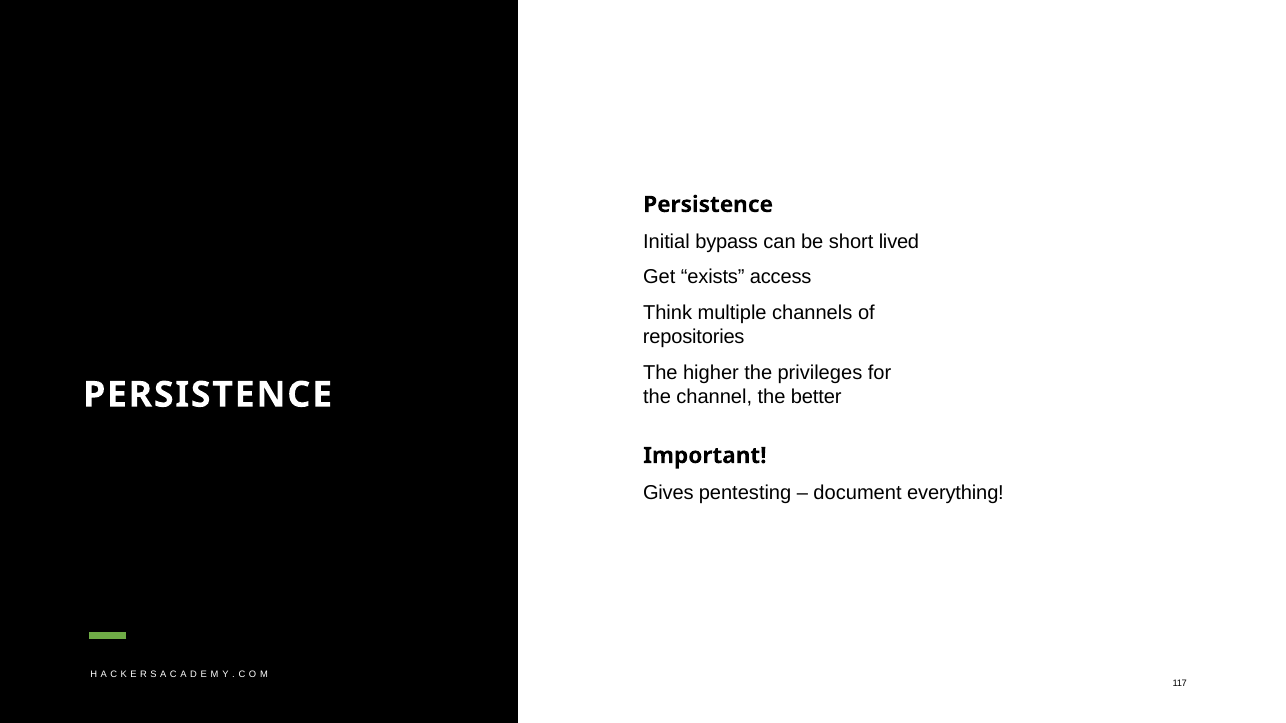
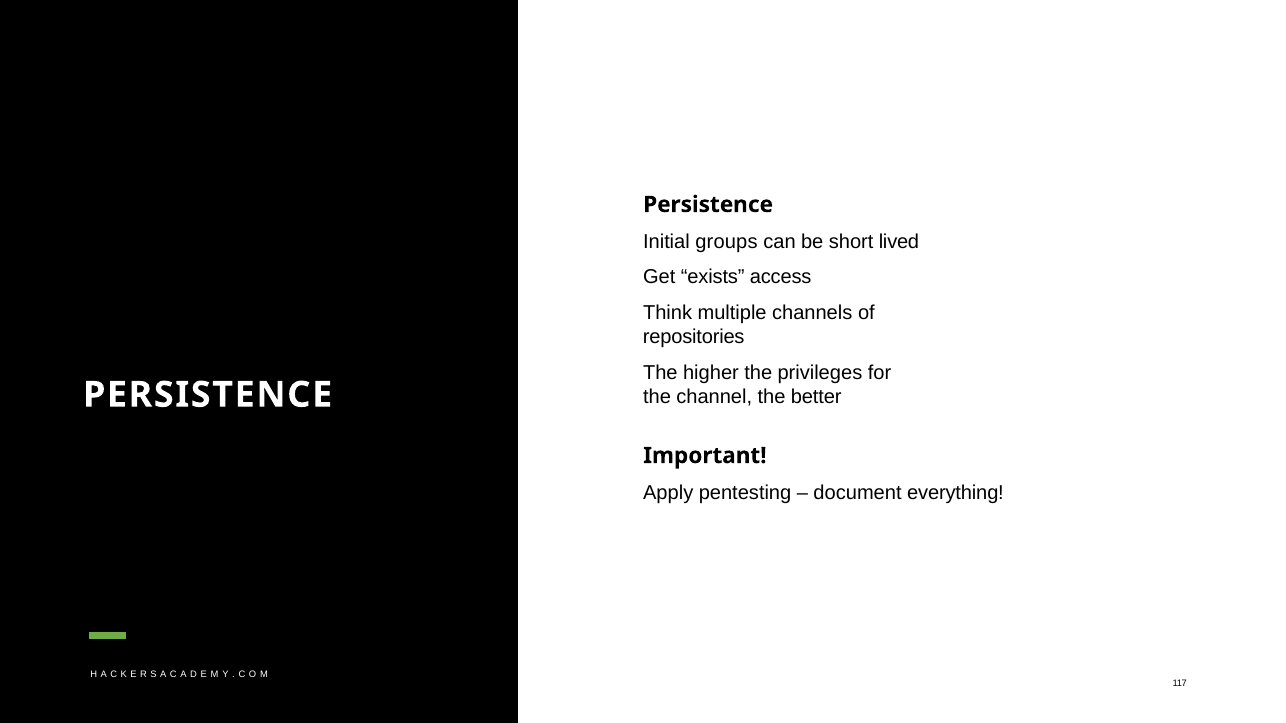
bypass: bypass -> groups (726, 242)
Gives: Gives -> Apply (668, 493)
